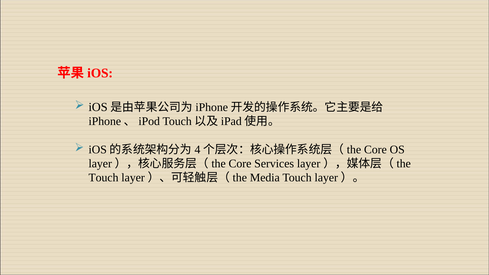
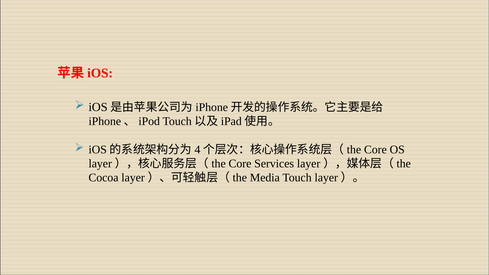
Touch: Touch -> Cocoa (103, 178)
